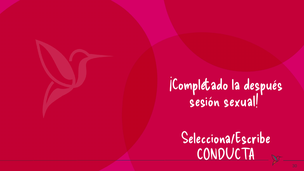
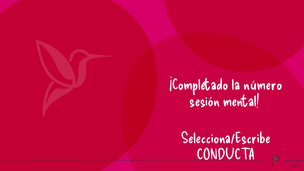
después: después -> número (263, 85)
sexual: sexual -> mental (241, 101)
